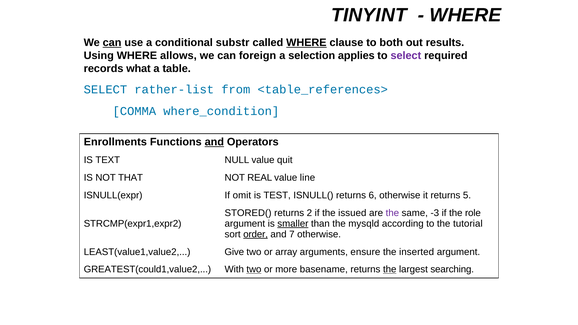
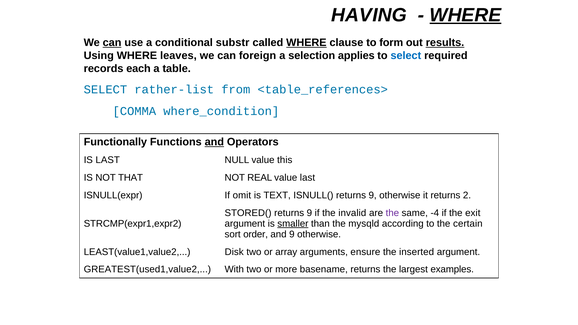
TINYINT: TINYINT -> HAVING (369, 15)
WHERE underline: none -> present (465, 15)
both: both -> form (391, 43)
results underline: none -> present (445, 43)
allows: allows -> leaves (178, 56)
select colour: purple -> blue (406, 56)
what: what -> each (138, 69)
Enrollments: Enrollments -> Functionally (115, 142)
IS TEXT: TEXT -> LAST (108, 160)
quit: quit -> this (285, 160)
value line: line -> last (308, 178)
TEST: TEST -> TEXT (277, 195)
ISNULL( returns 6: 6 -> 9 (373, 195)
5: 5 -> 2 (467, 195)
2: 2 -> 9 (309, 213)
issued: issued -> invalid (352, 213)
-3: -3 -> -4 (435, 213)
role: role -> exit (473, 213)
tutorial: tutorial -> certain (468, 224)
order underline: present -> none (256, 234)
and 7: 7 -> 9 (292, 234)
Give: Give -> Disk (234, 252)
GREATEST(could1,value2: GREATEST(could1,value2 -> GREATEST(used1,value2 (147, 270)
two underline: present -> none (254, 270)
the underline: present -> none (390, 270)
searching: searching -> examples (452, 270)
